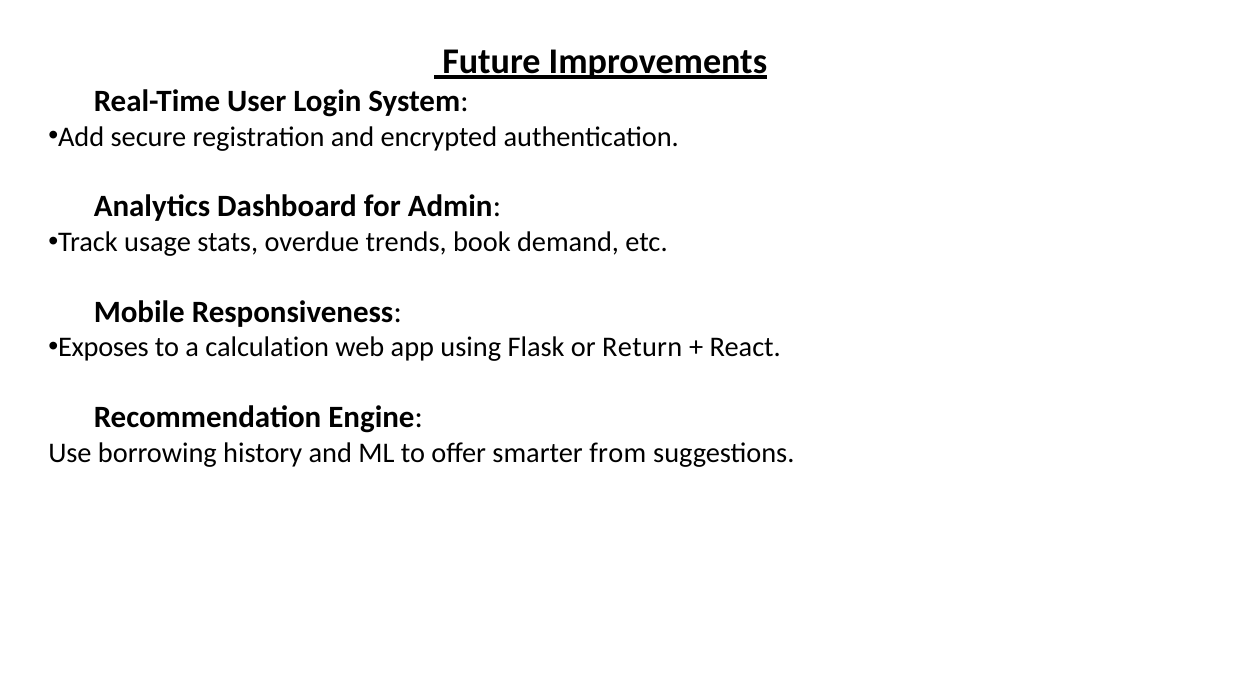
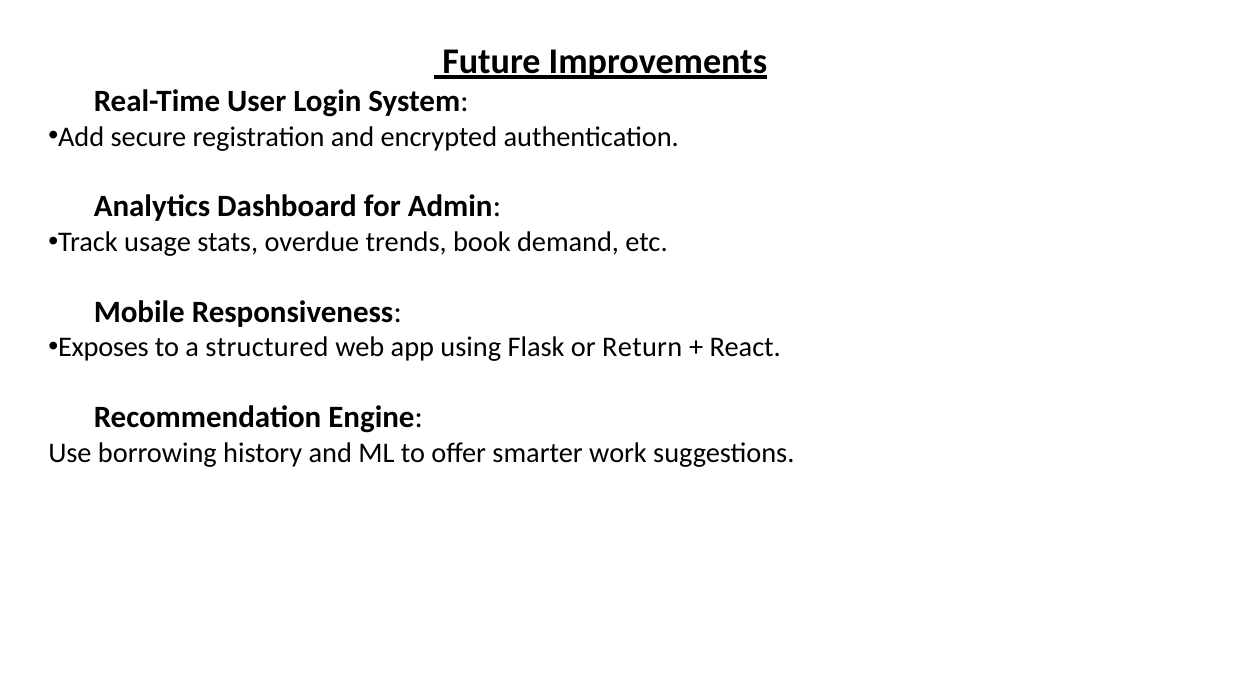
calculation: calculation -> structured (267, 347)
from: from -> work (618, 453)
